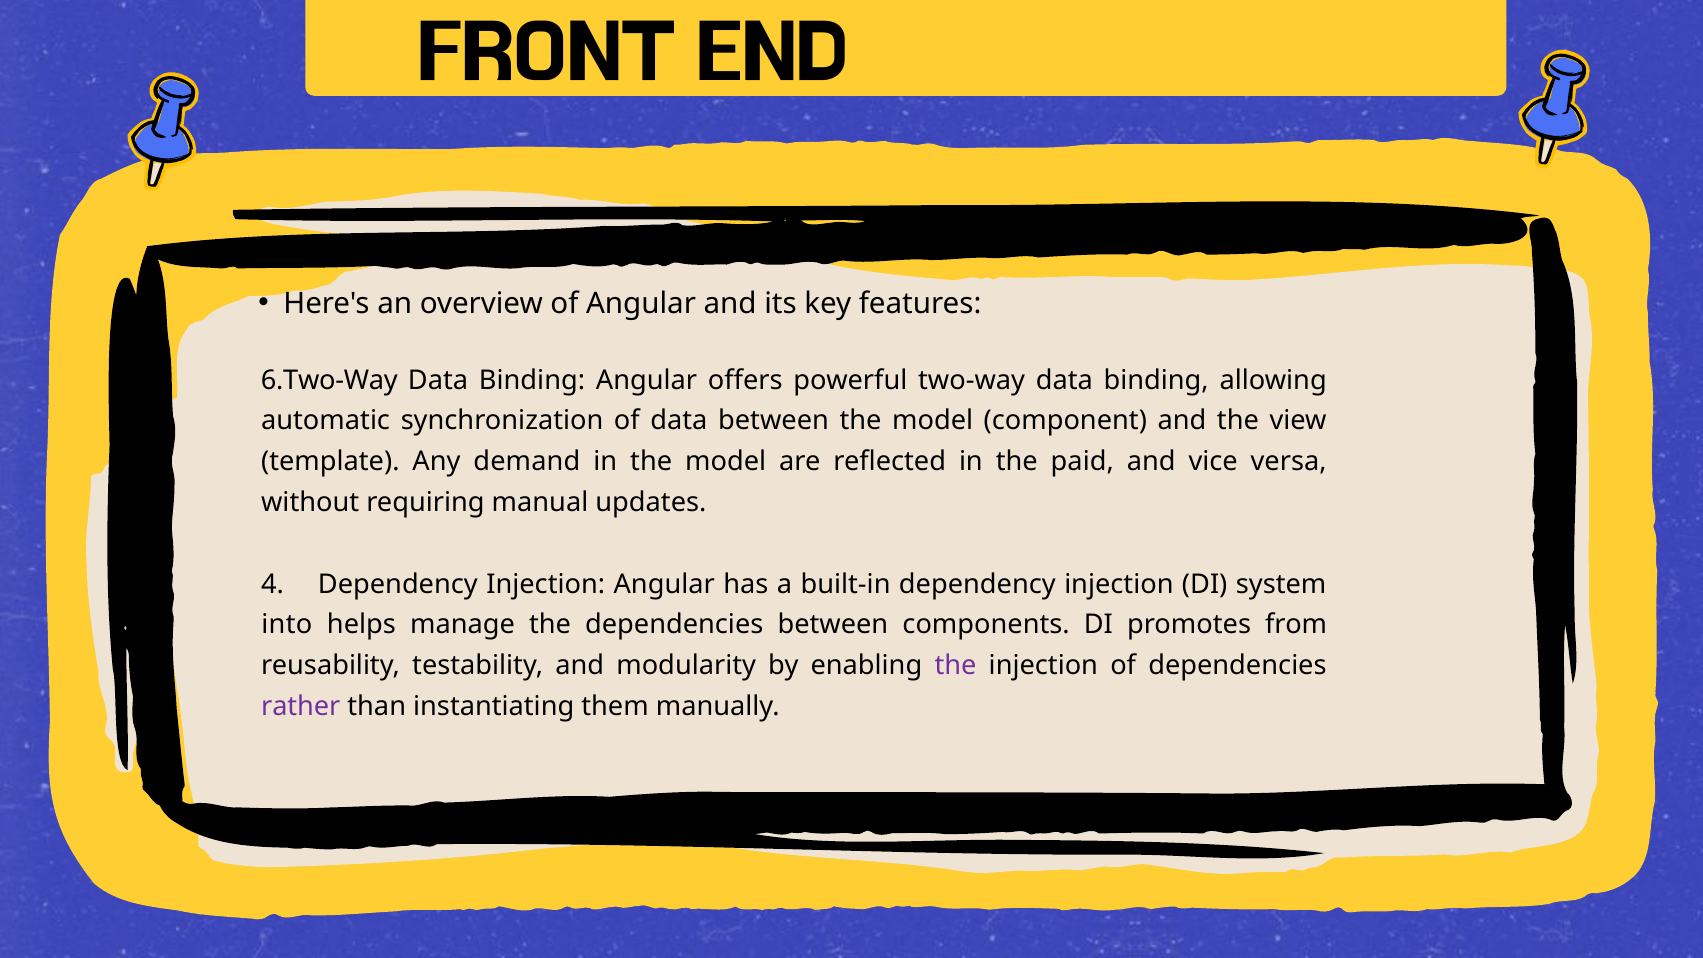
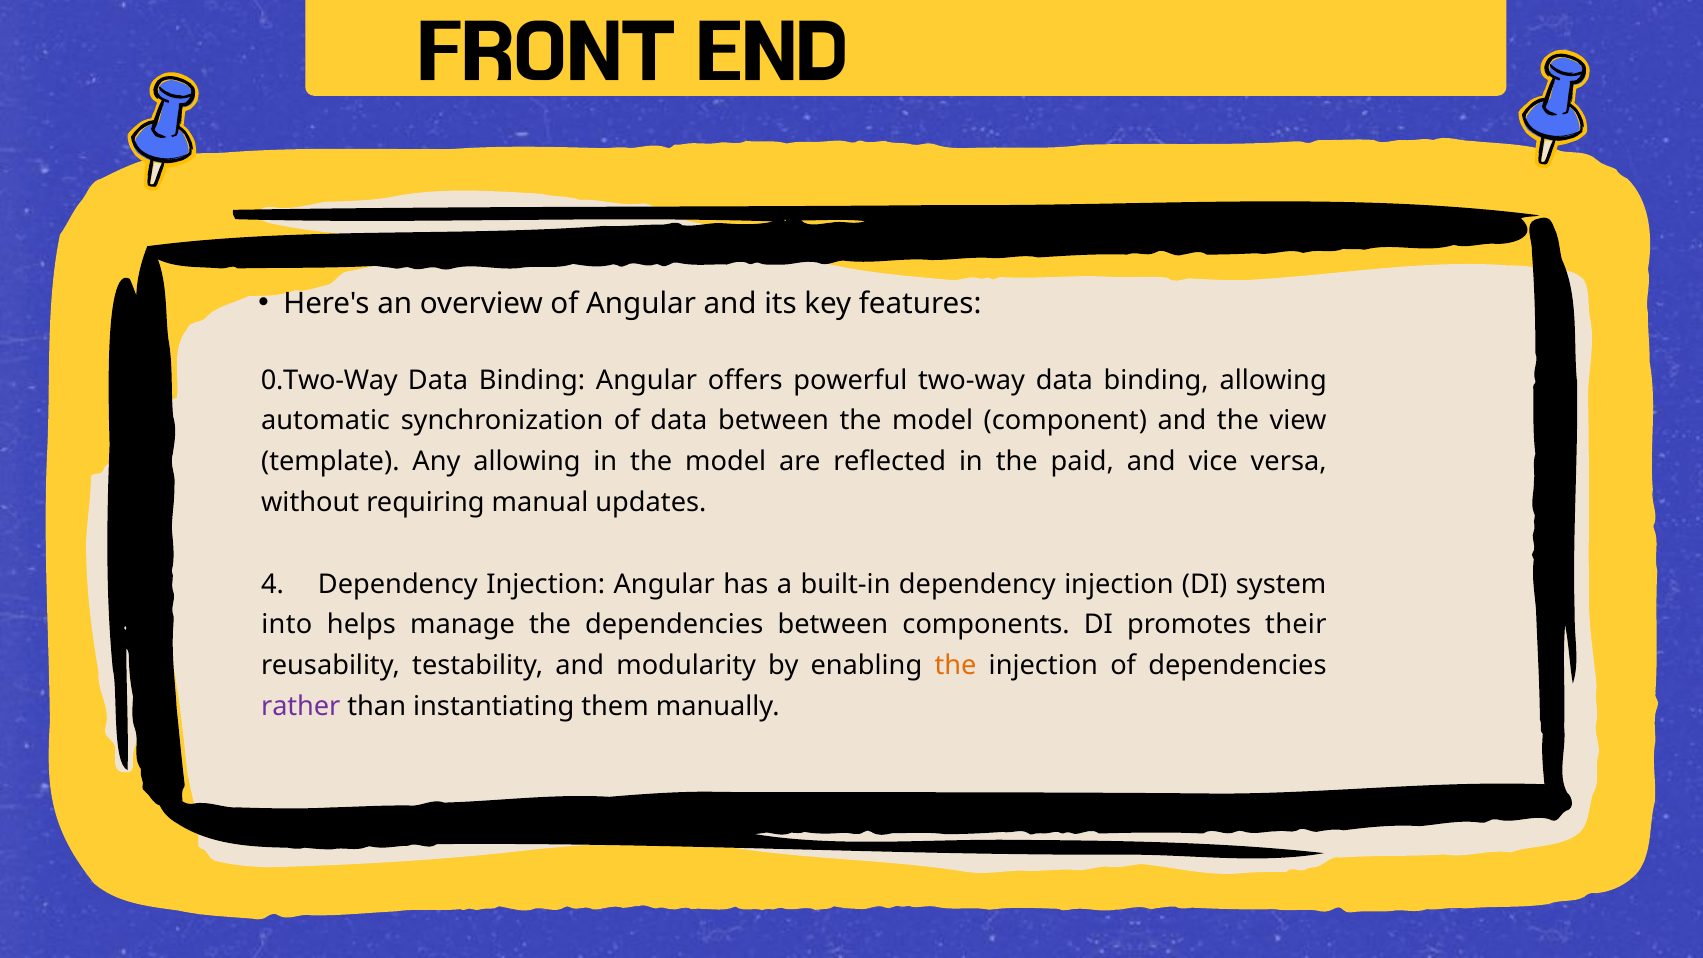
6.Two-Way: 6.Two-Way -> 0.Two-Way (329, 380)
Any demand: demand -> allowing (527, 462)
from: from -> their (1296, 625)
the colour: purple -> orange (955, 666)
